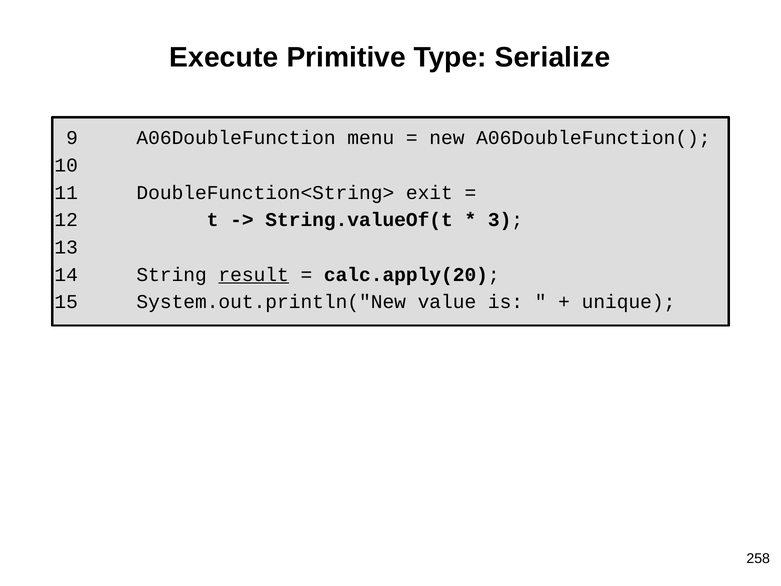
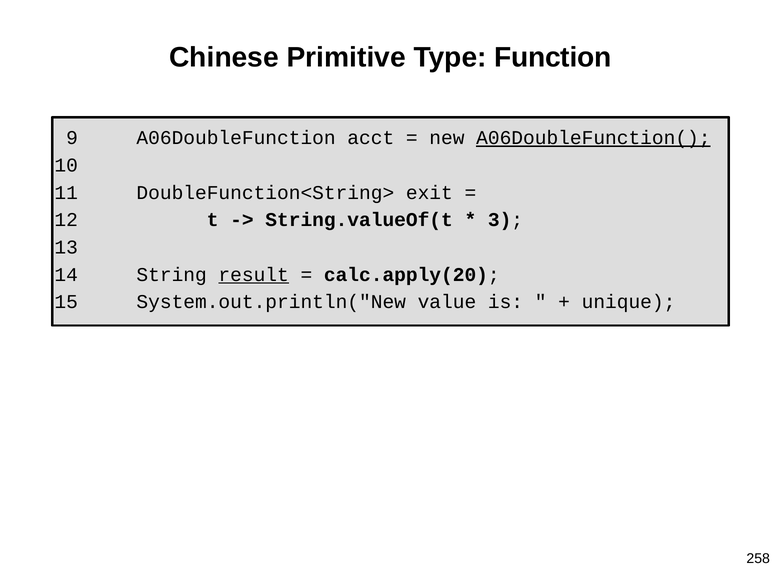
Execute: Execute -> Chinese (224, 58)
Serialize: Serialize -> Function (553, 58)
menu: menu -> acct (371, 138)
A06DoubleFunction( underline: none -> present (593, 138)
